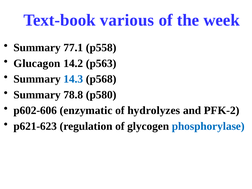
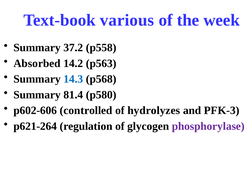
77.1: 77.1 -> 37.2 (73, 48)
Glucagon: Glucagon -> Absorbed (37, 63)
78.8: 78.8 -> 81.4 (73, 95)
enzymatic: enzymatic -> controlled (86, 110)
PFK-2: PFK-2 -> PFK-3 (222, 110)
p621-623: p621-623 -> p621-264 (35, 126)
phosphorylase colour: blue -> purple (208, 126)
